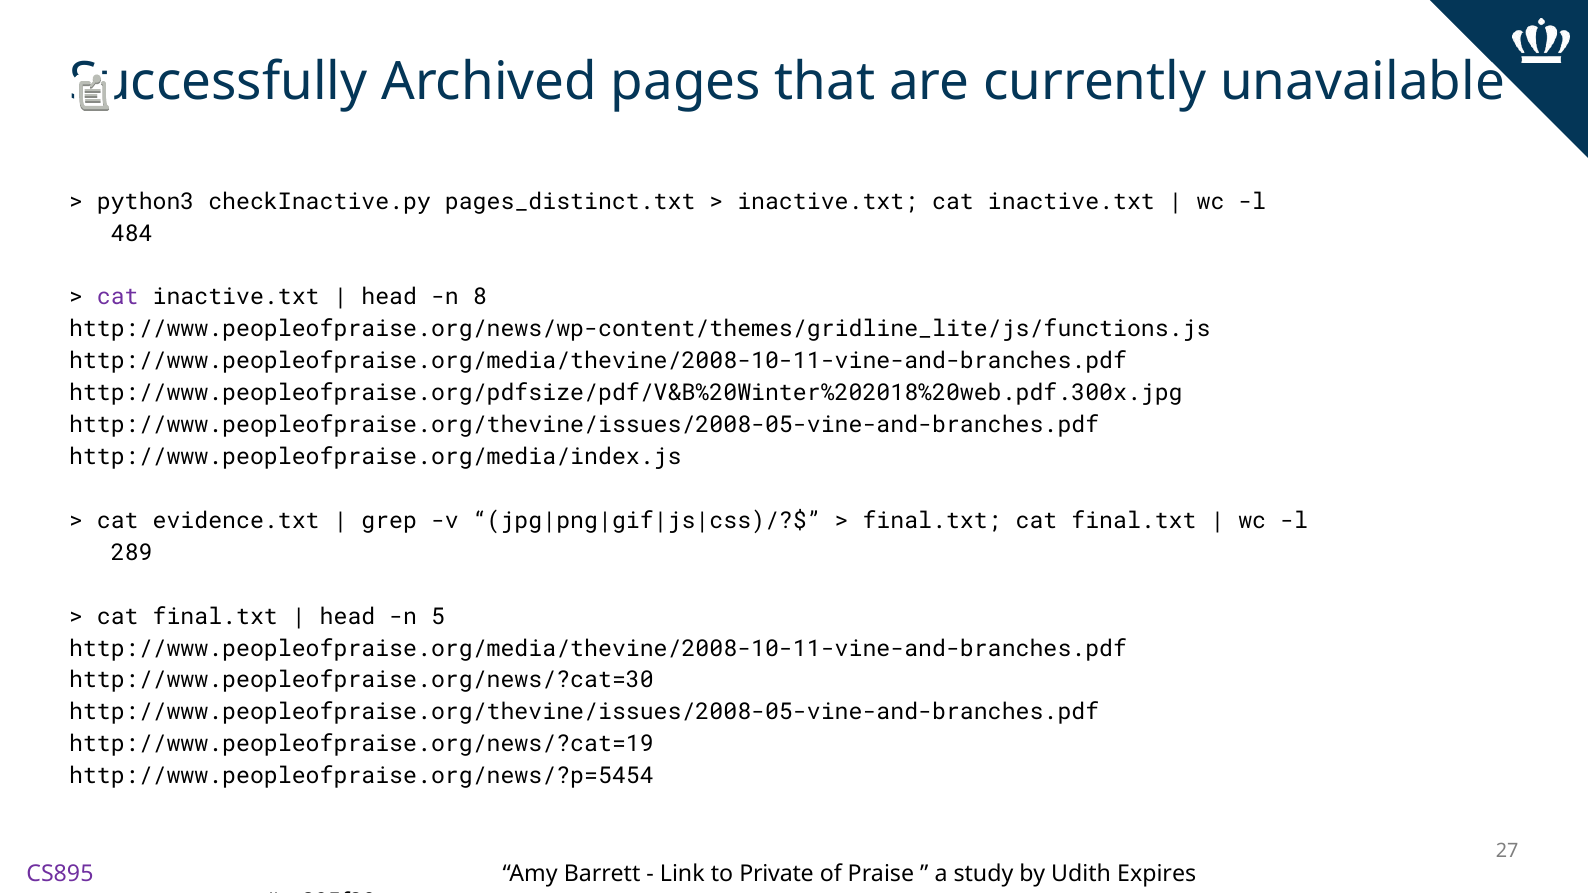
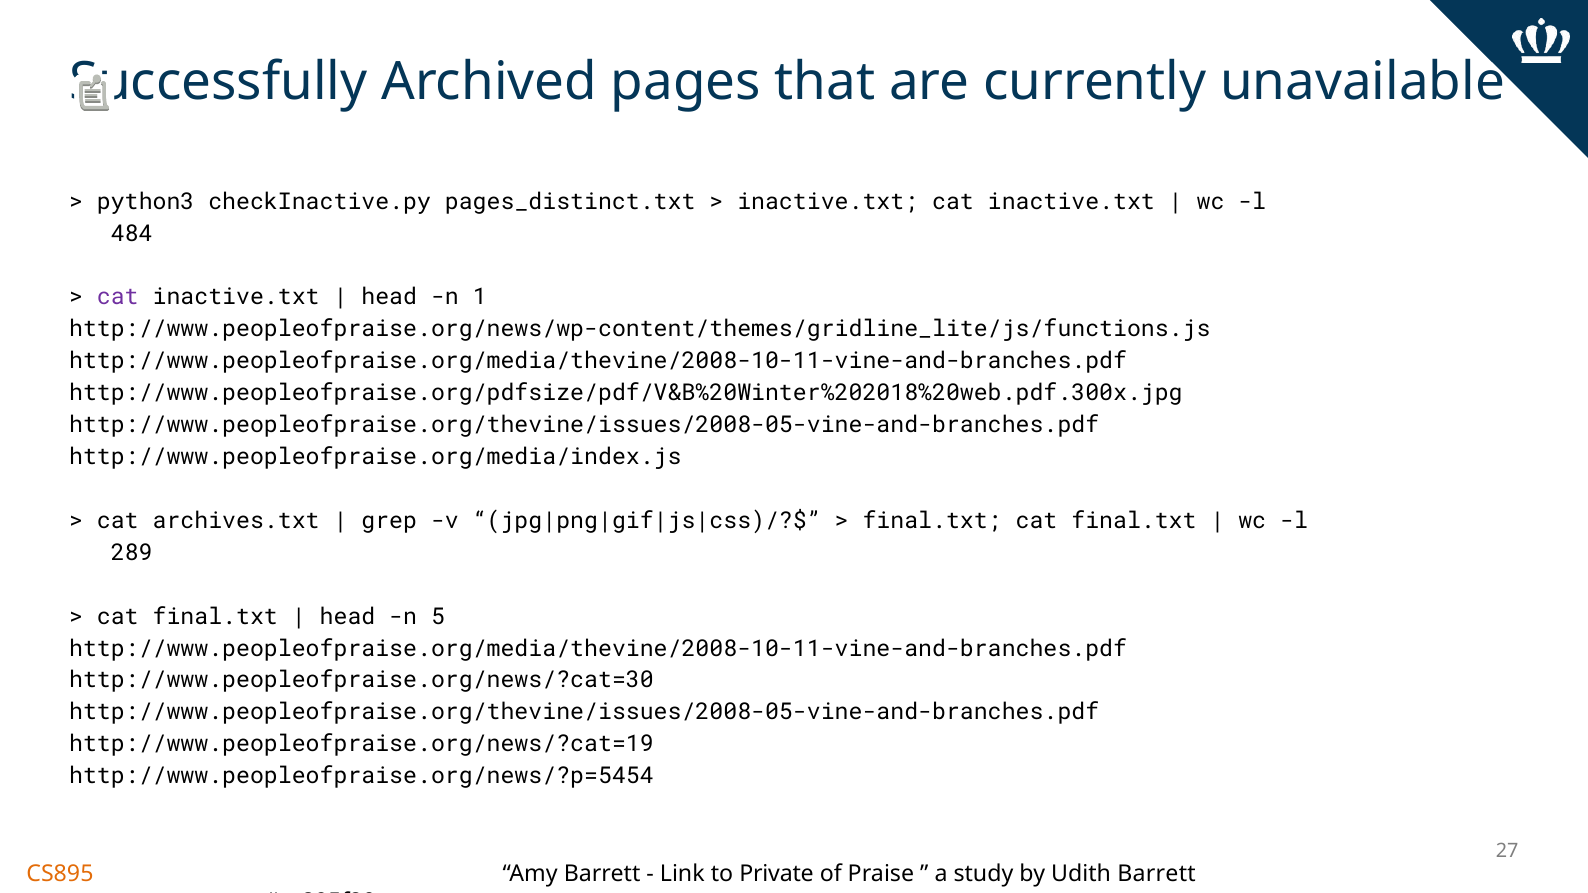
8: 8 -> 1 (480, 297)
evidence.txt: evidence.txt -> archives.txt (236, 521)
CS895 colour: purple -> orange (60, 874)
Udith Expires: Expires -> Barrett (1157, 874)
